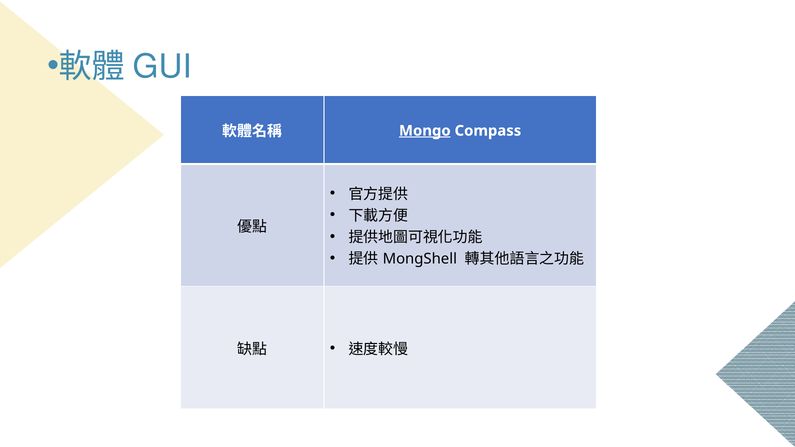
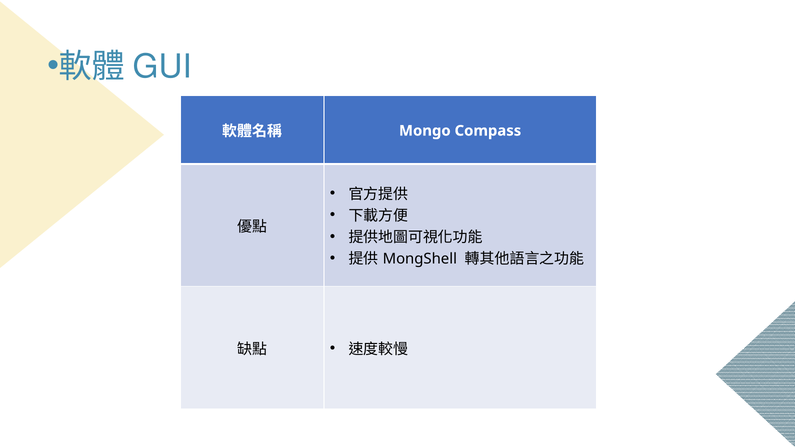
Mongo underline: present -> none (425, 131)
